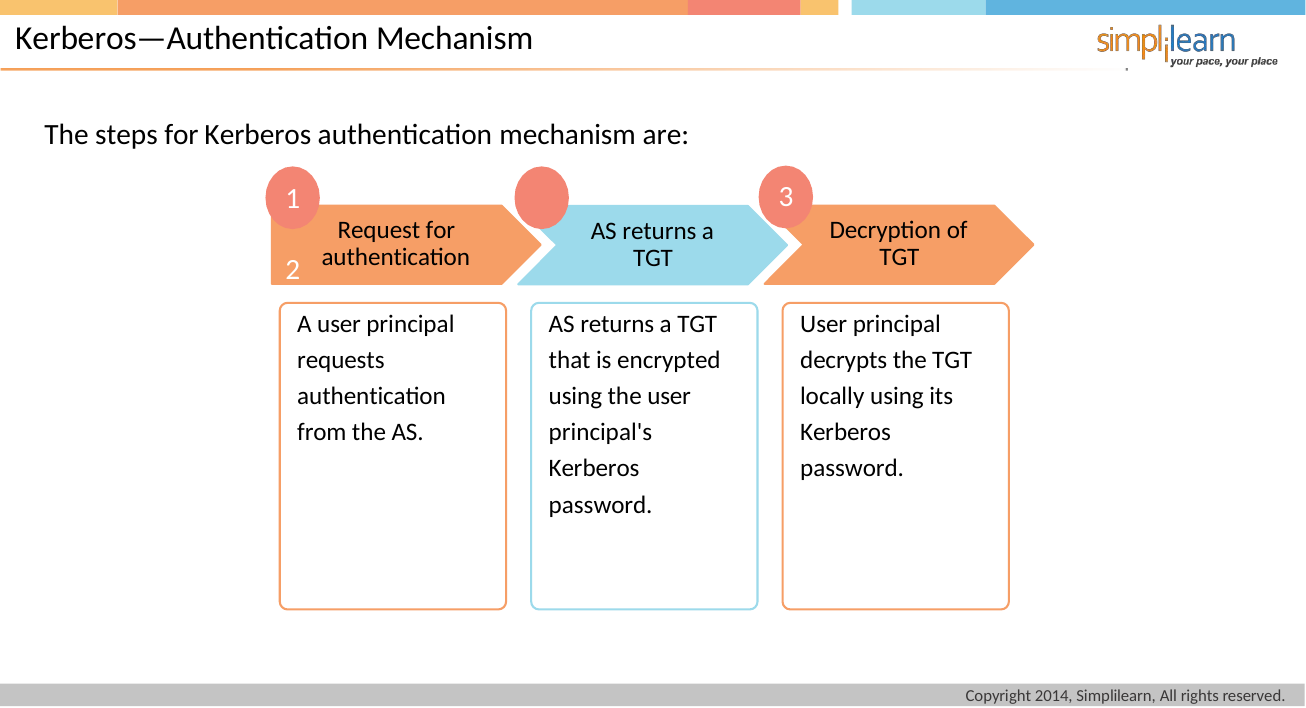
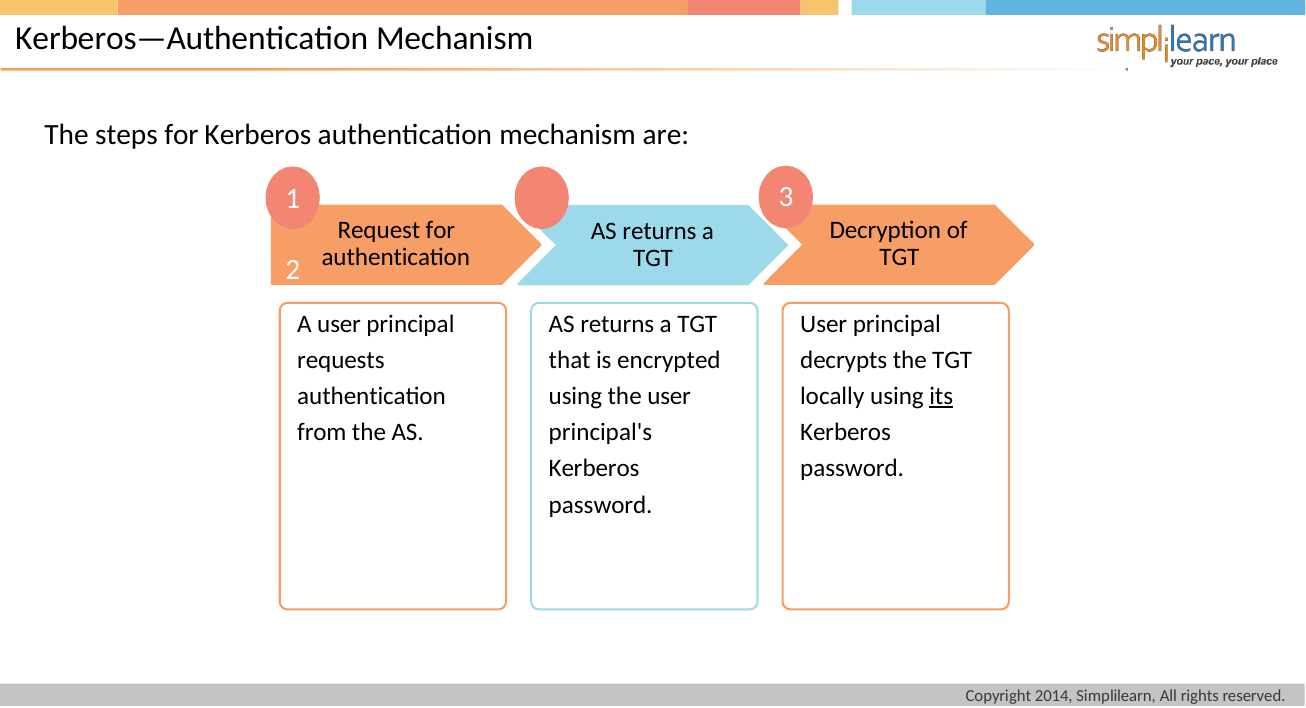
its underline: none -> present (941, 397)
